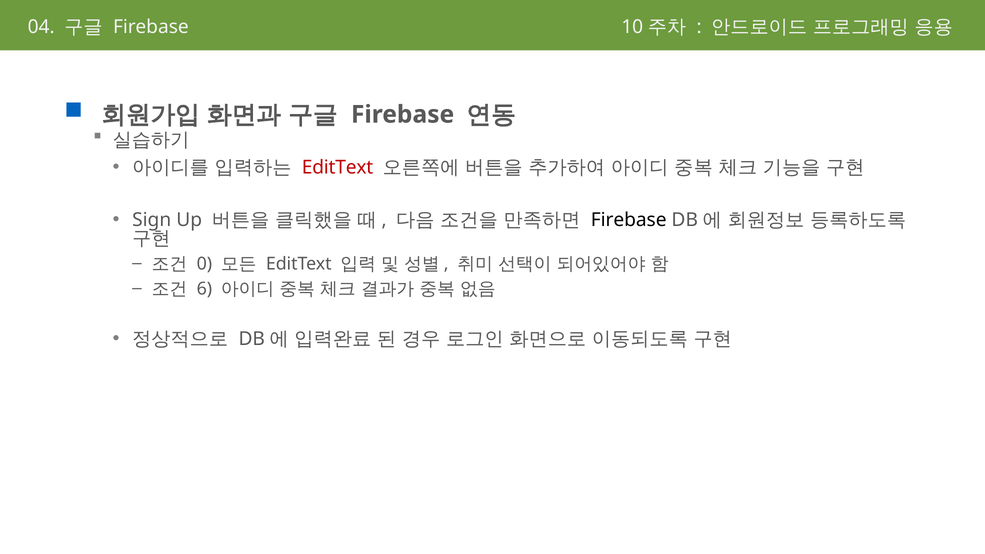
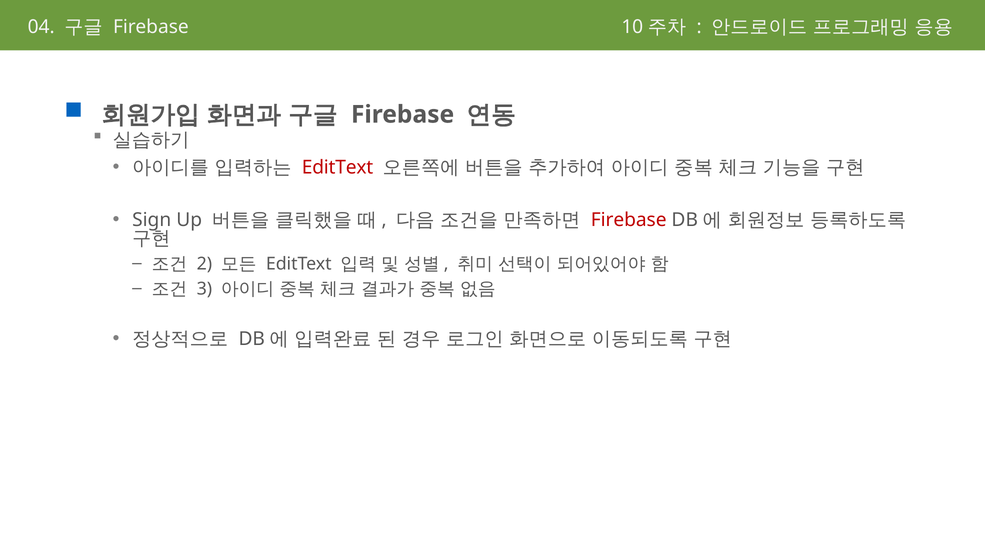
Firebase colour: black -> red (629, 220)
0: 0 -> 2 (204, 264)
6: 6 -> 3 (204, 289)
